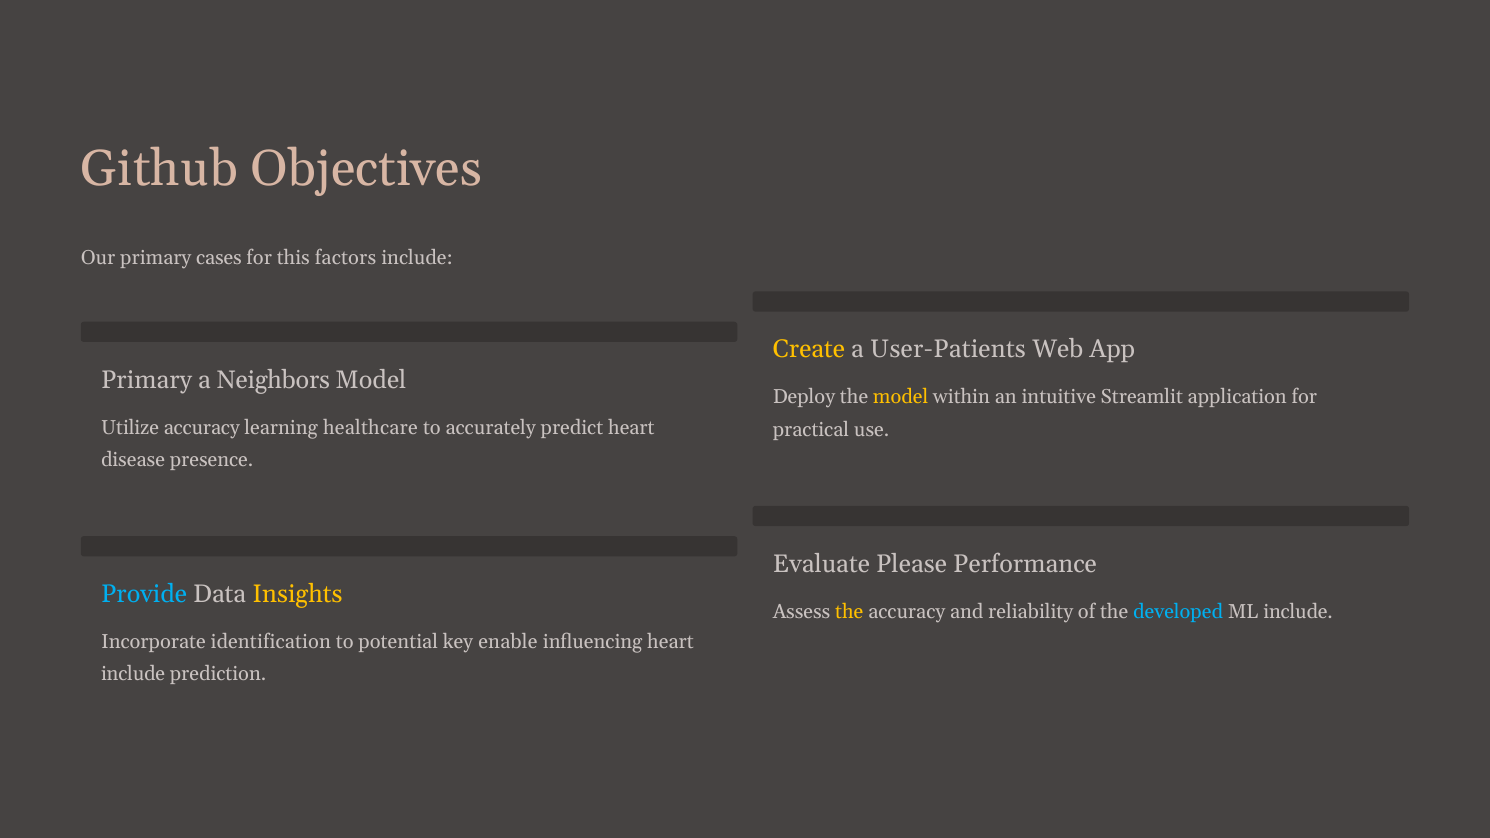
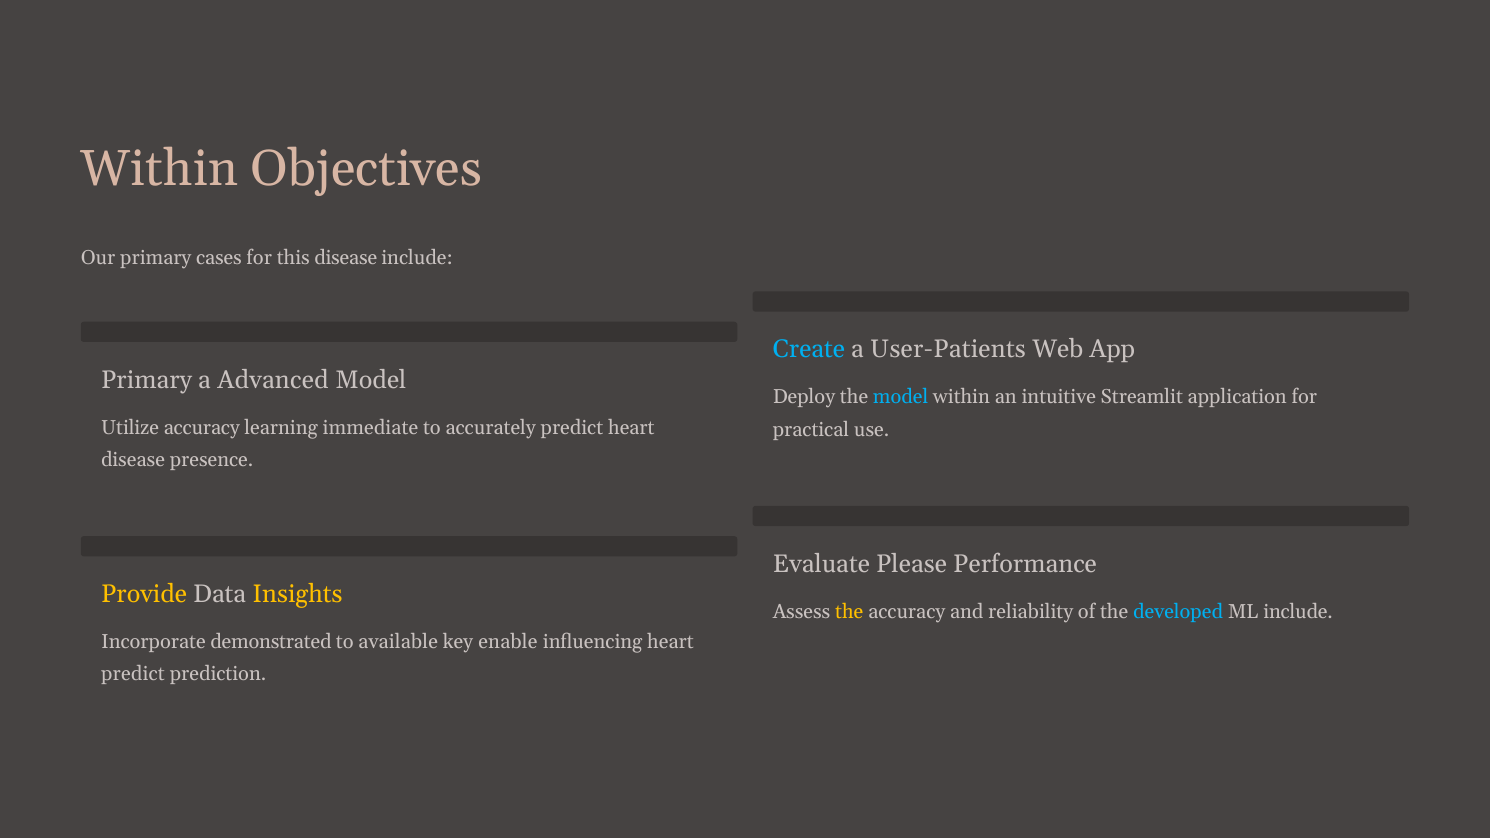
Github: Github -> Within (160, 169)
this factors: factors -> disease (346, 258)
Create colour: yellow -> light blue (809, 350)
Neighbors: Neighbors -> Advanced (273, 380)
model colour: yellow -> light blue (901, 397)
healthcare: healthcare -> immediate (370, 428)
Provide colour: light blue -> yellow (144, 594)
identification: identification -> demonstrated (271, 642)
potential: potential -> available (398, 642)
include: include -> predict (133, 674)
